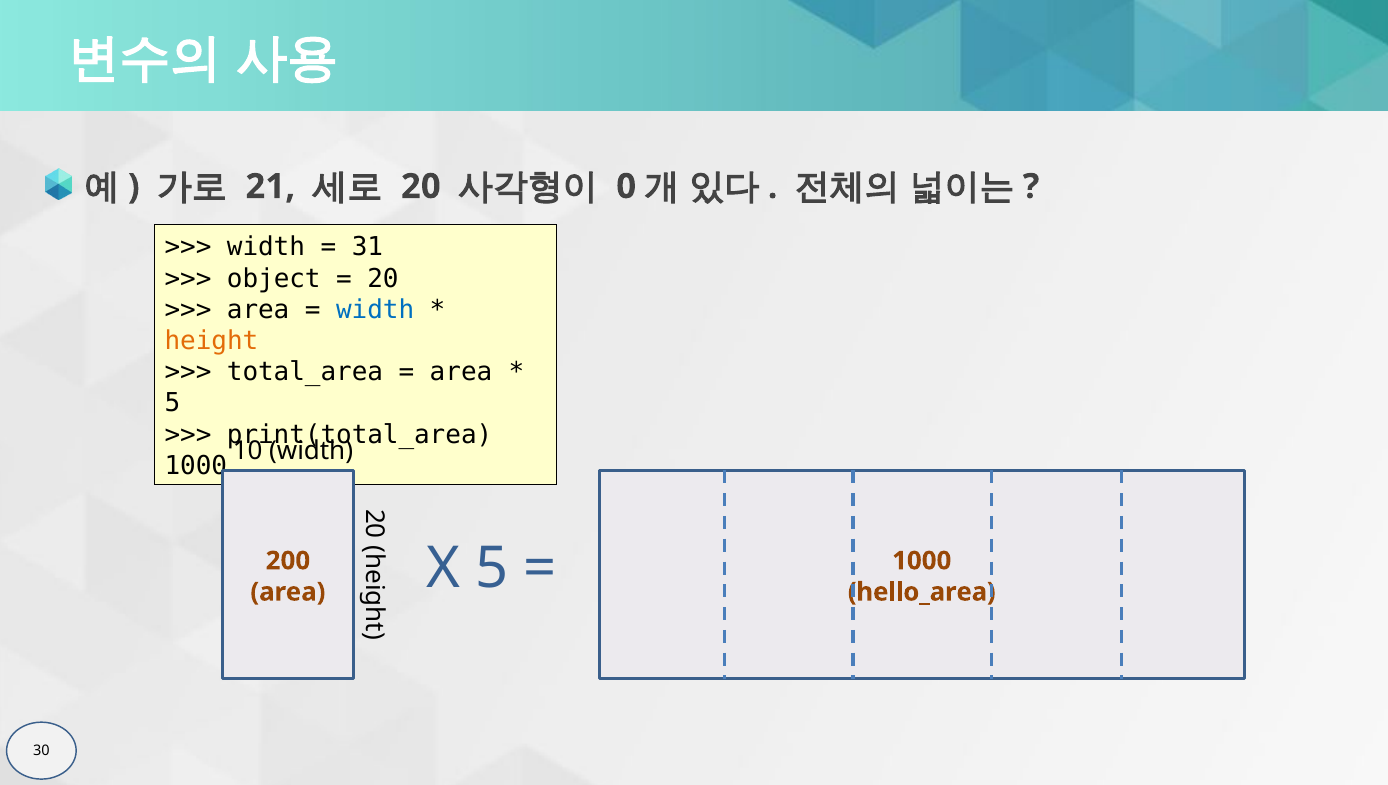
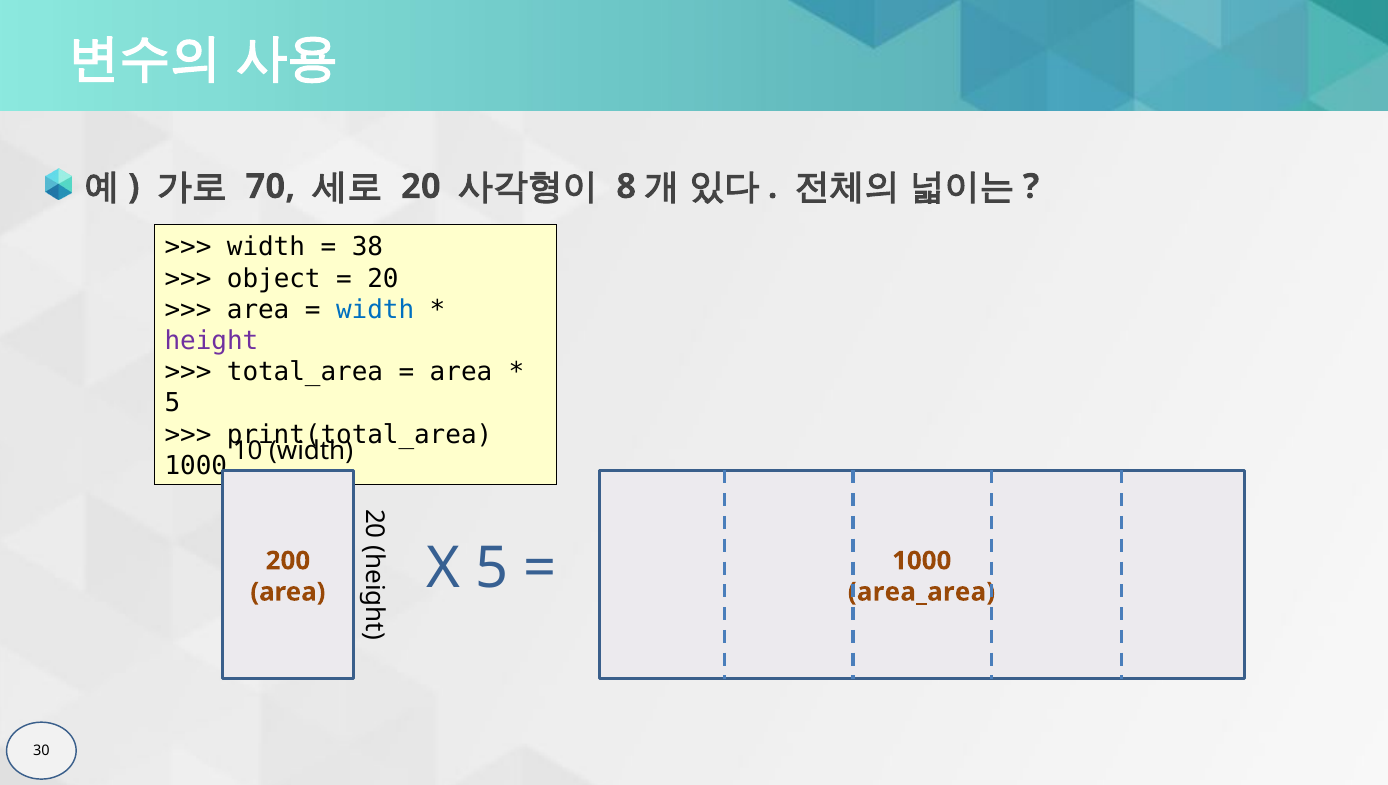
21: 21 -> 70 (270, 186)
0: 0 -> 8 (626, 186)
31: 31 -> 38 (367, 247)
height colour: orange -> purple (211, 341)
hello_area: hello_area -> area_area (921, 592)
